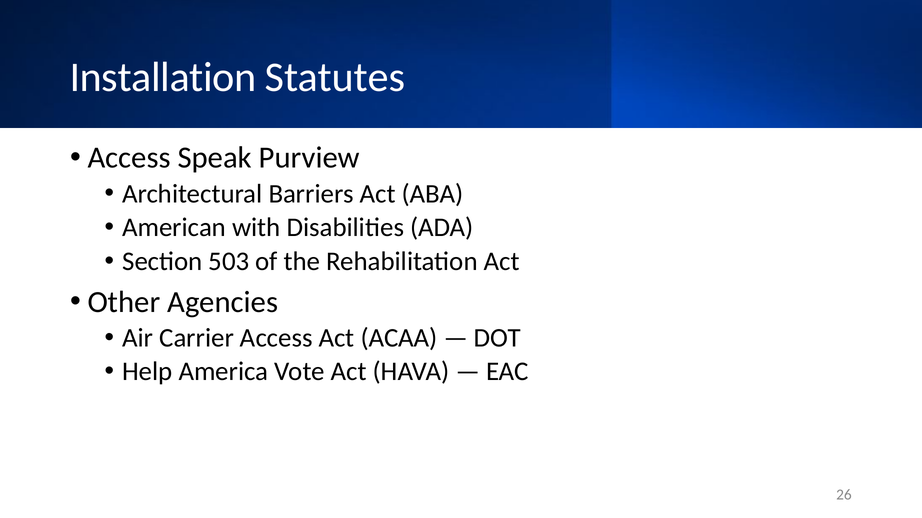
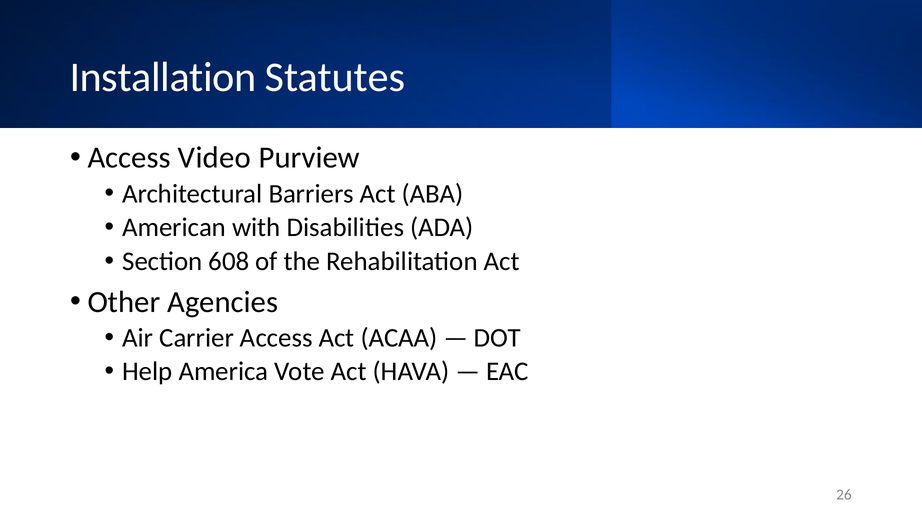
Speak: Speak -> Video (214, 158)
503: 503 -> 608 (229, 262)
